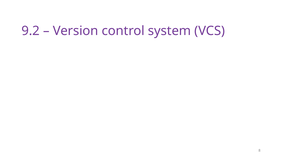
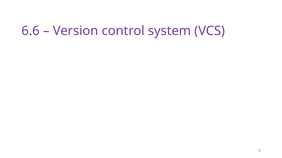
9.2: 9.2 -> 6.6 (31, 31)
